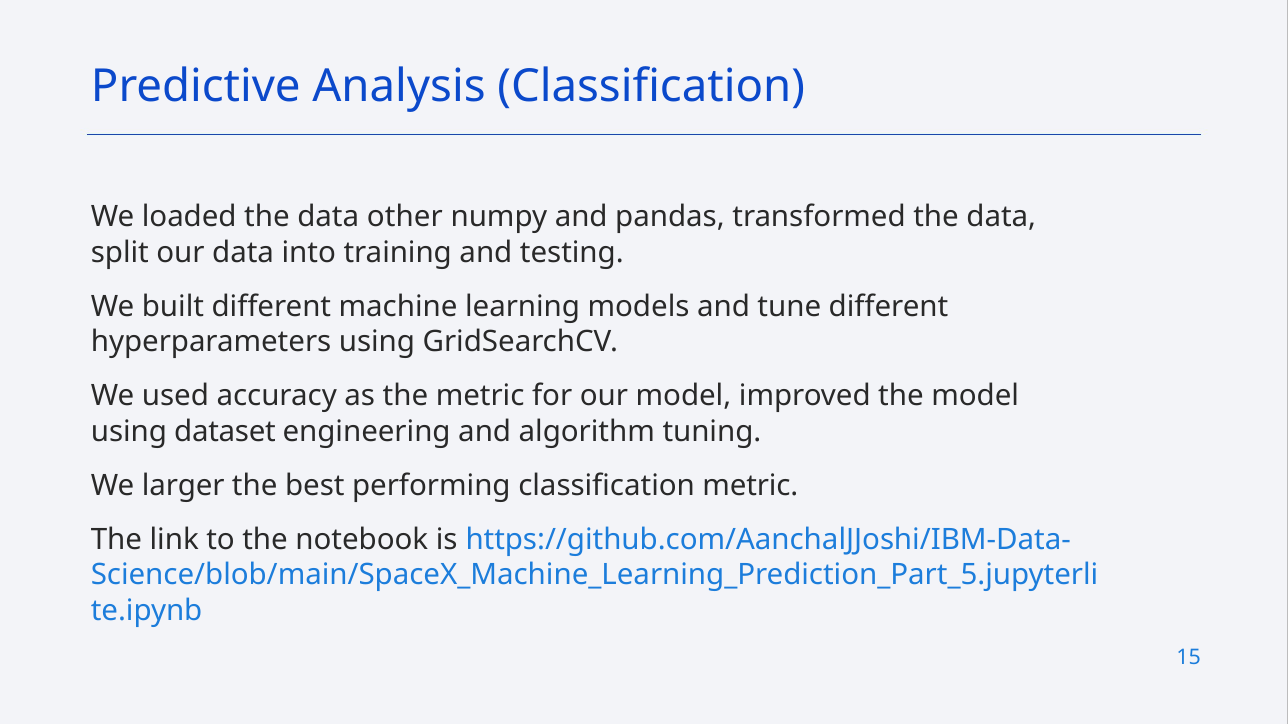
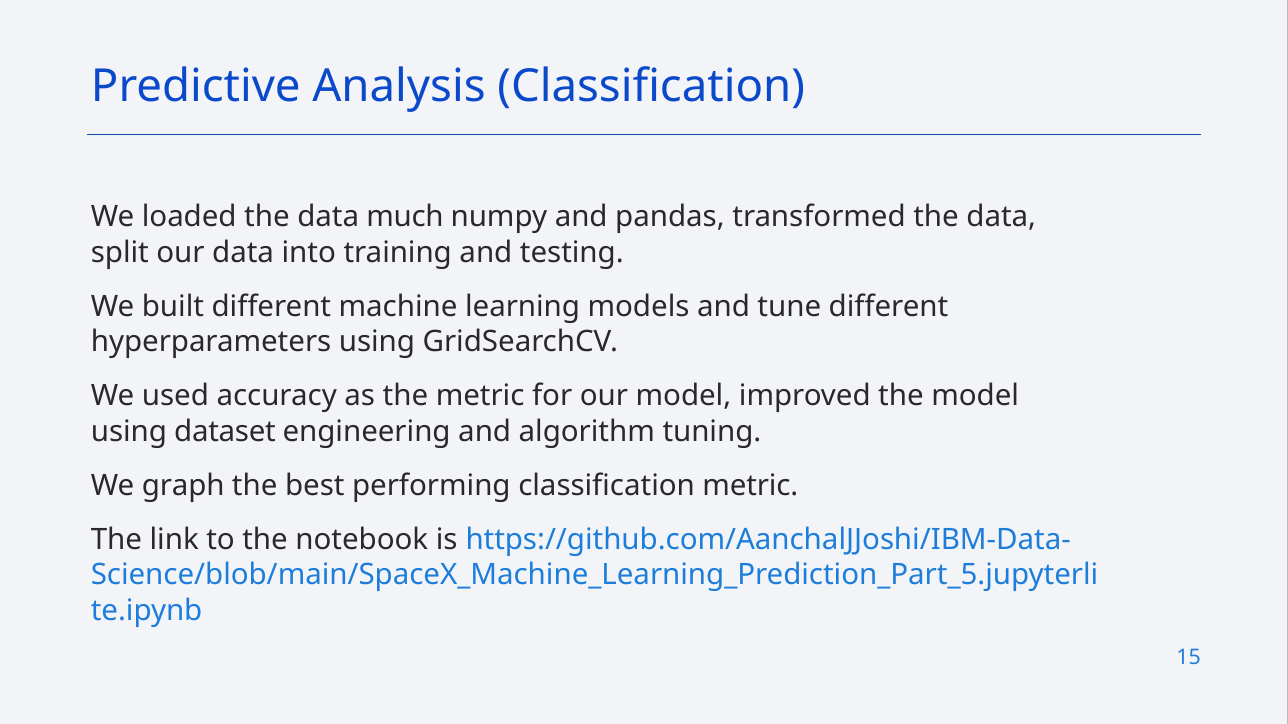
other: other -> much (405, 217)
larger: larger -> graph (183, 486)
